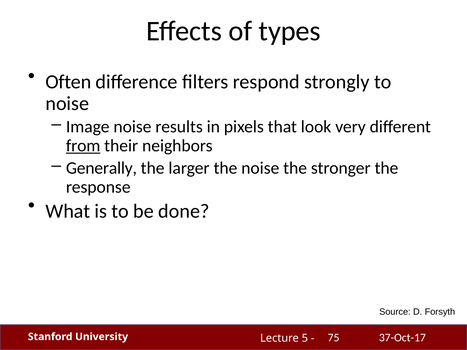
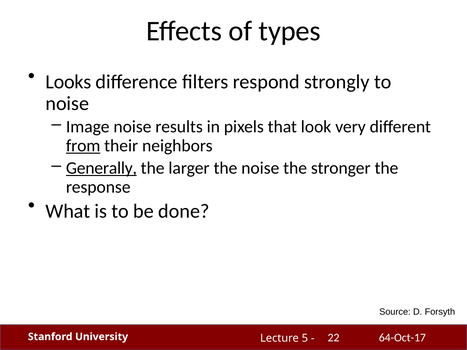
Often: Often -> Looks (68, 82)
Generally underline: none -> present (101, 168)
37-Oct-17: 37-Oct-17 -> 64-Oct-17 (402, 338)
75: 75 -> 22 (334, 338)
